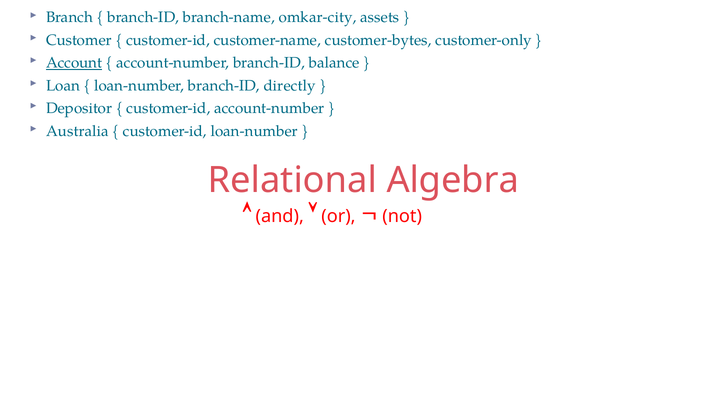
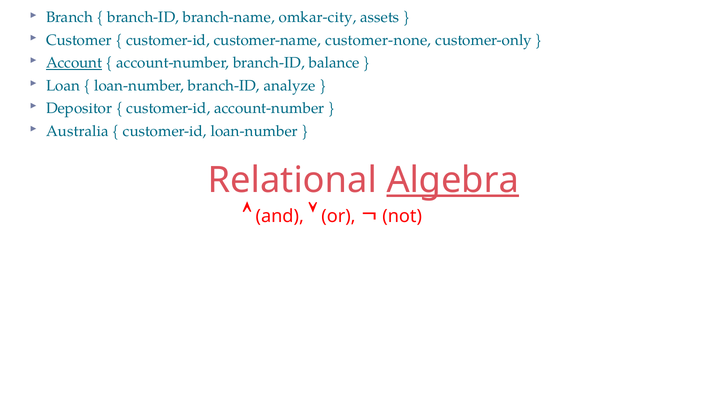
customer-bytes: customer-bytes -> customer-none (378, 40)
directly: directly -> analyze (290, 86)
Algebra underline: none -> present (453, 180)
